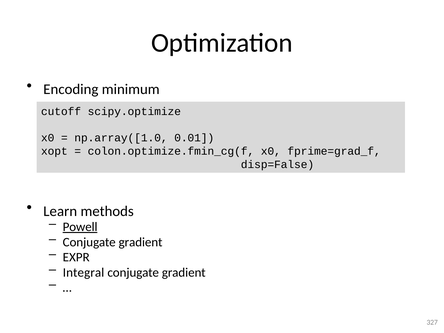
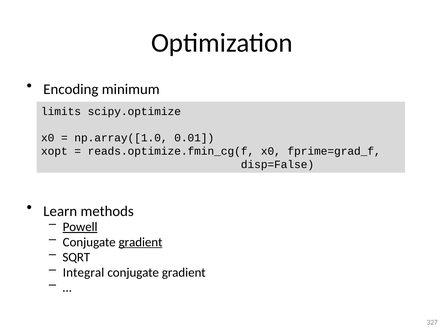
cutoff: cutoff -> limits (61, 111)
colon.optimize.fmin_cg(f: colon.optimize.fmin_cg(f -> reads.optimize.fmin_cg(f (171, 151)
gradient underline: none -> present (141, 242)
EXPR: EXPR -> SQRT (76, 257)
